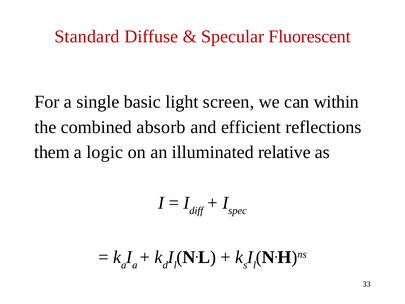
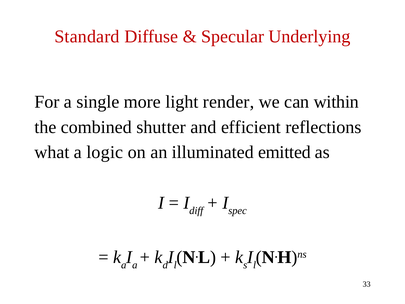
Fluorescent: Fluorescent -> Underlying (310, 37)
basic: basic -> more (142, 102)
screen: screen -> render (229, 102)
absorb: absorb -> shutter (161, 127)
them: them -> what (52, 152)
relative: relative -> emitted (284, 152)
